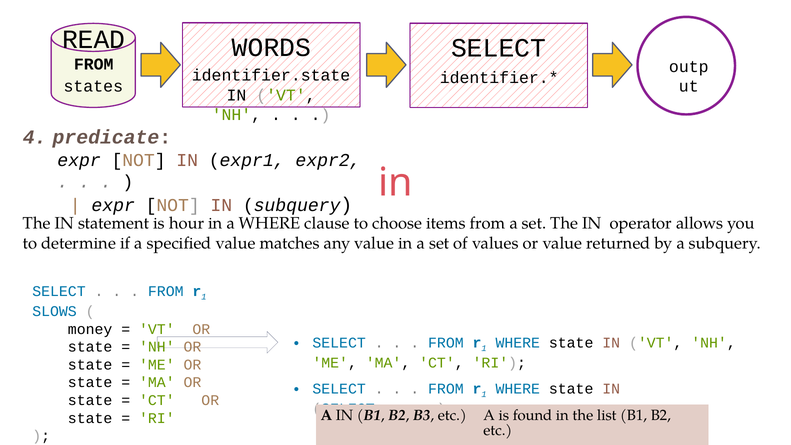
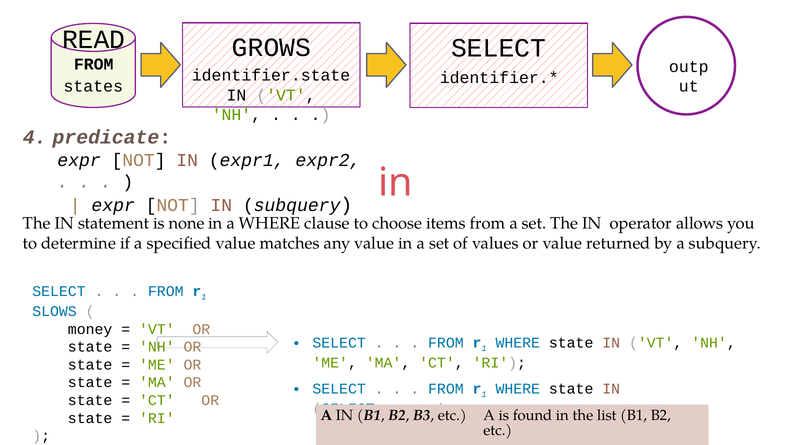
WORDS: WORDS -> GROWS (272, 48)
hour: hour -> none (187, 223)
